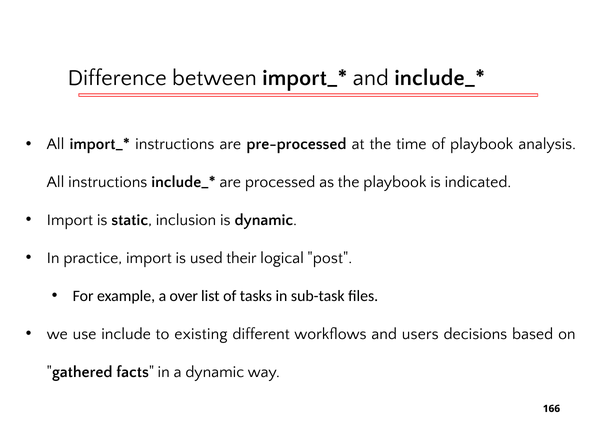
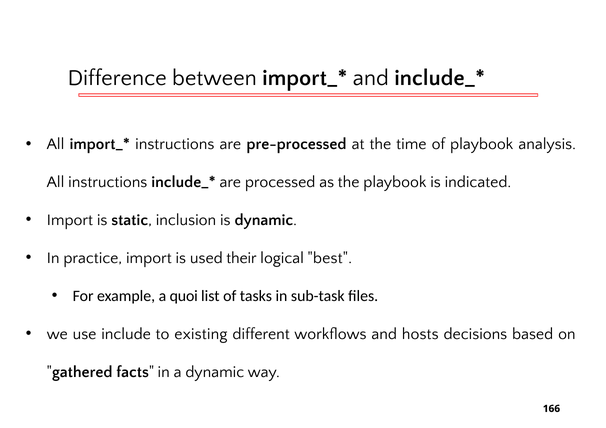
post: post -> best (330, 258)
over: over -> quoi (184, 296)
users: users -> hosts (420, 334)
